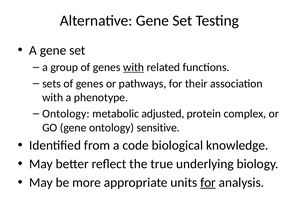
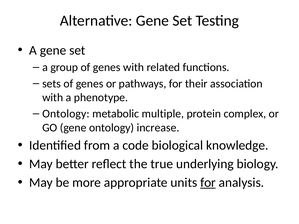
with underline: present -> none (134, 67)
adjusted: adjusted -> multiple (163, 114)
sensitive: sensitive -> increase (158, 128)
